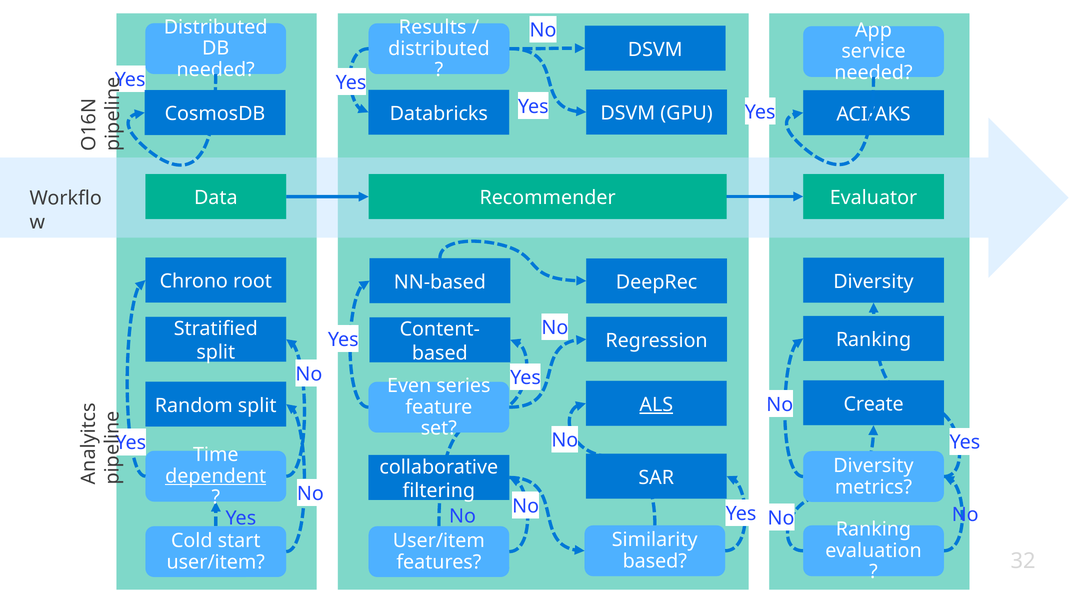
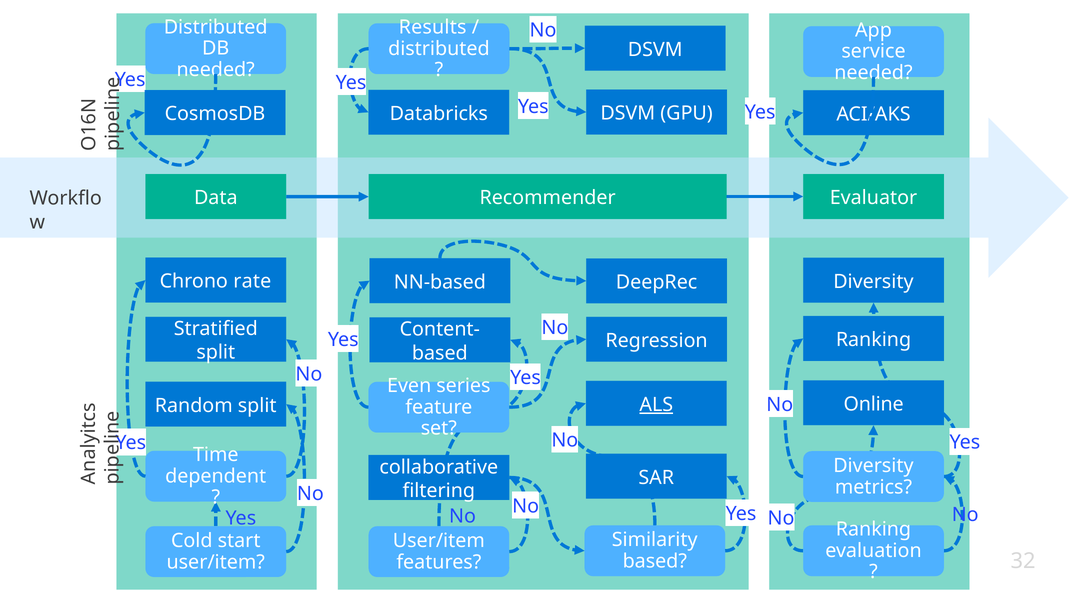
root: root -> rate (252, 281)
Create: Create -> Online (874, 404)
dependent underline: present -> none (216, 476)
